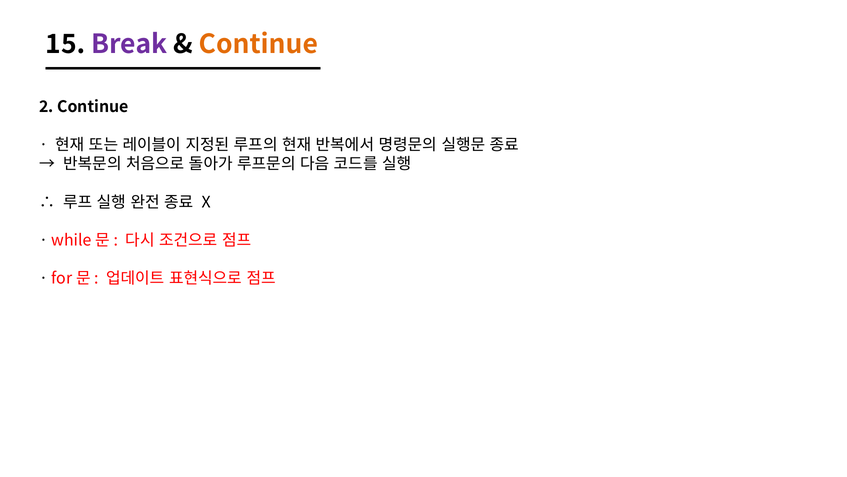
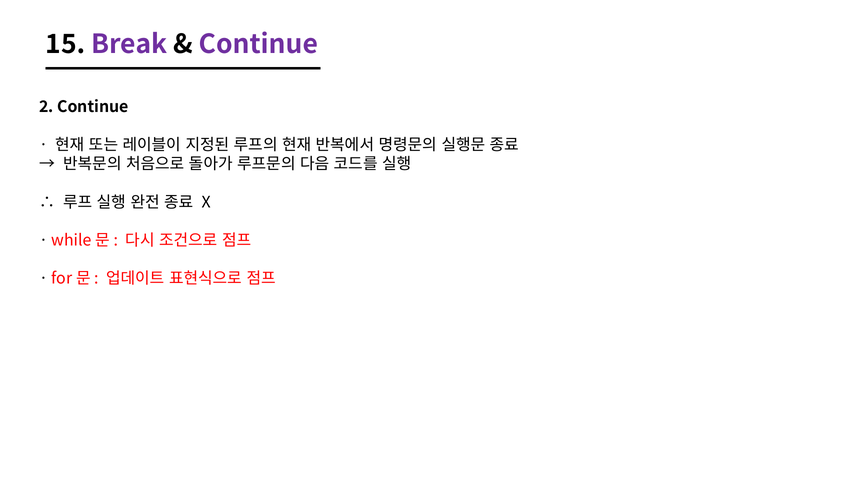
Continue colour: orange -> purple (258, 44)
